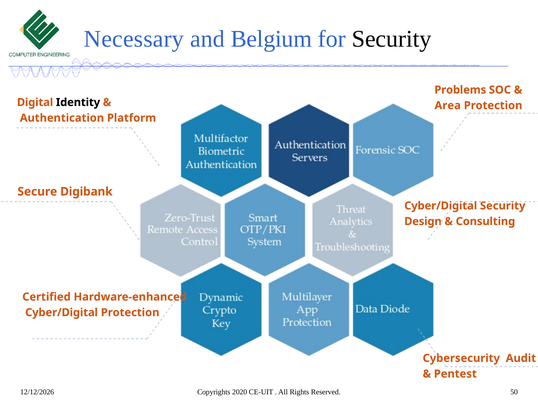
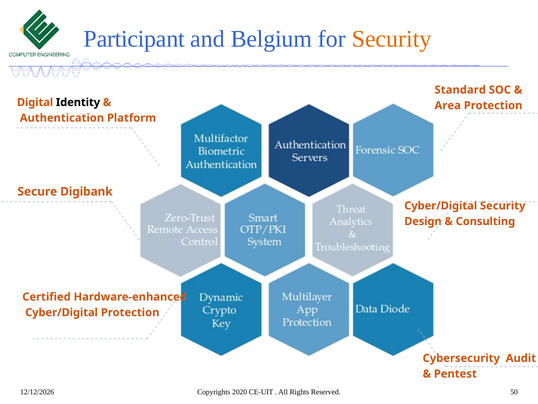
Necessary: Necessary -> Participant (134, 39)
Security colour: black -> orange (392, 39)
Problems: Problems -> Standard (460, 90)
